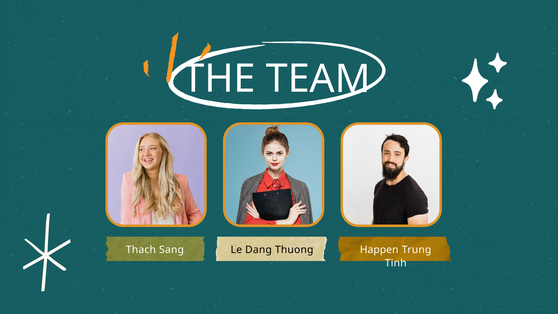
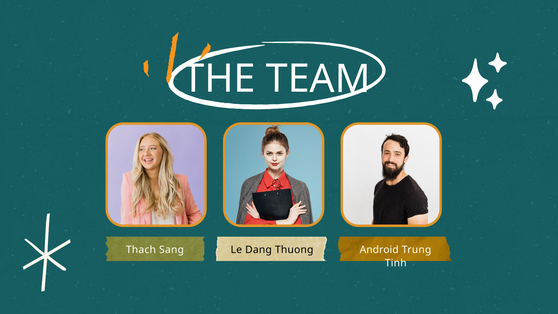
Happen: Happen -> Android (379, 250)
